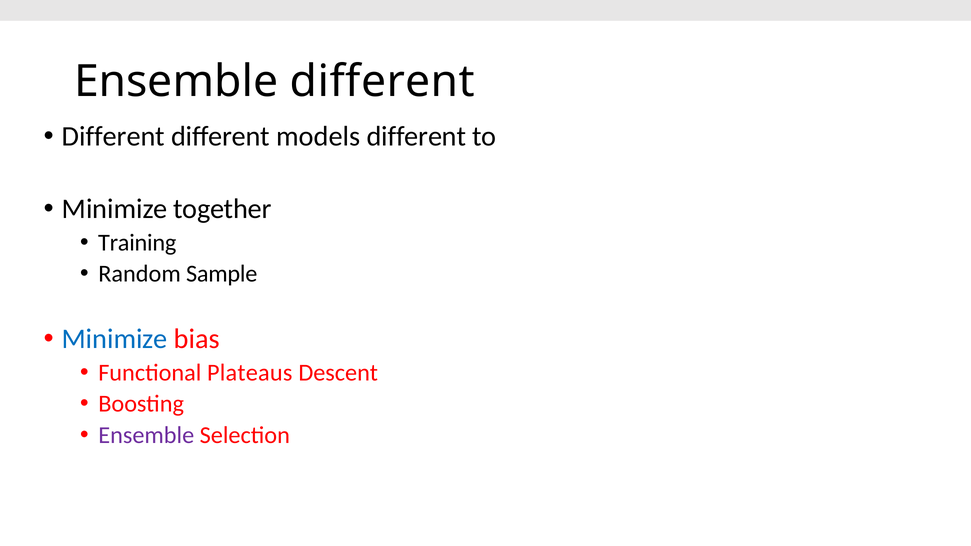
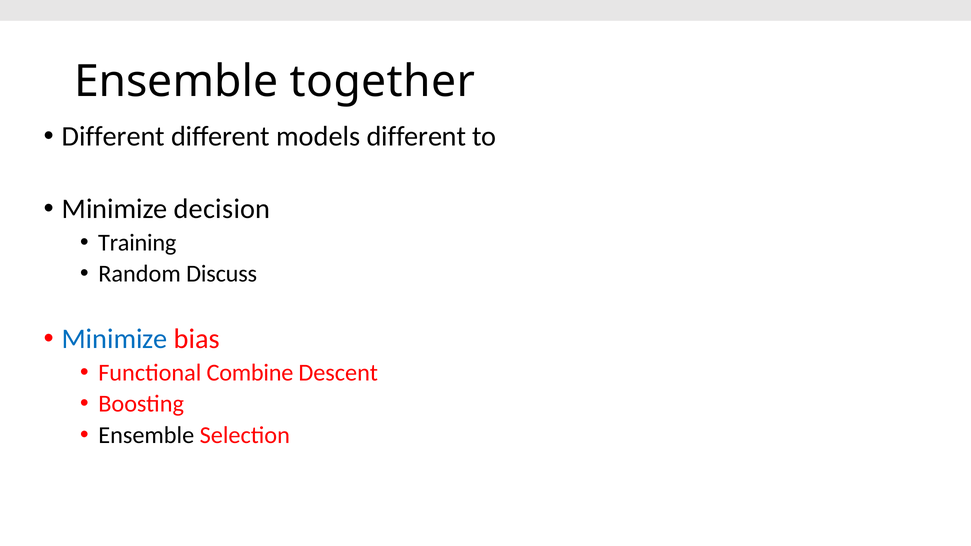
Ensemble different: different -> together (382, 82)
together: together -> decision (222, 209)
Sample: Sample -> Discuss (222, 274)
Plateaus: Plateaus -> Combine (250, 373)
Ensemble colour: purple -> black (146, 435)
